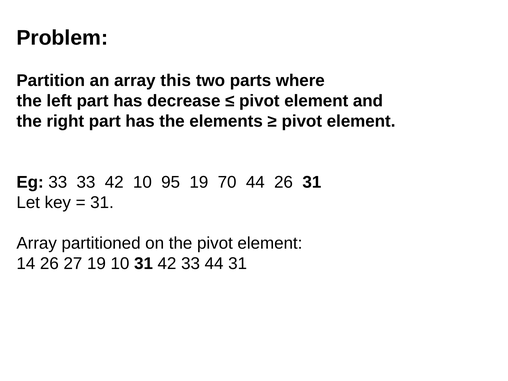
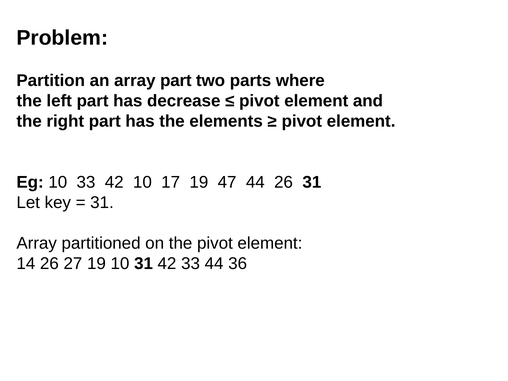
array this: this -> part (176, 81)
Eg 33: 33 -> 10 (58, 182)
95: 95 -> 17 (171, 182)
70: 70 -> 47 (227, 182)
44 31: 31 -> 36 (238, 264)
